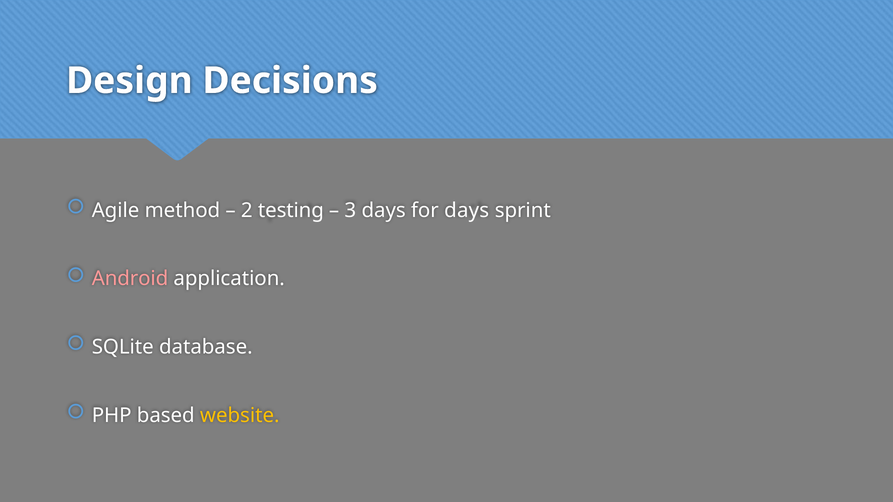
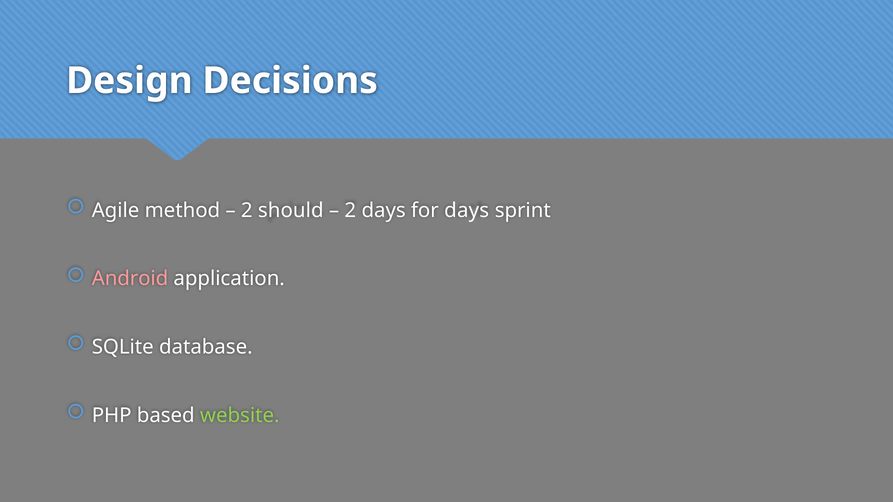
testing: testing -> should (291, 210)
3: 3 -> 2 (350, 210)
website colour: yellow -> light green (240, 416)
